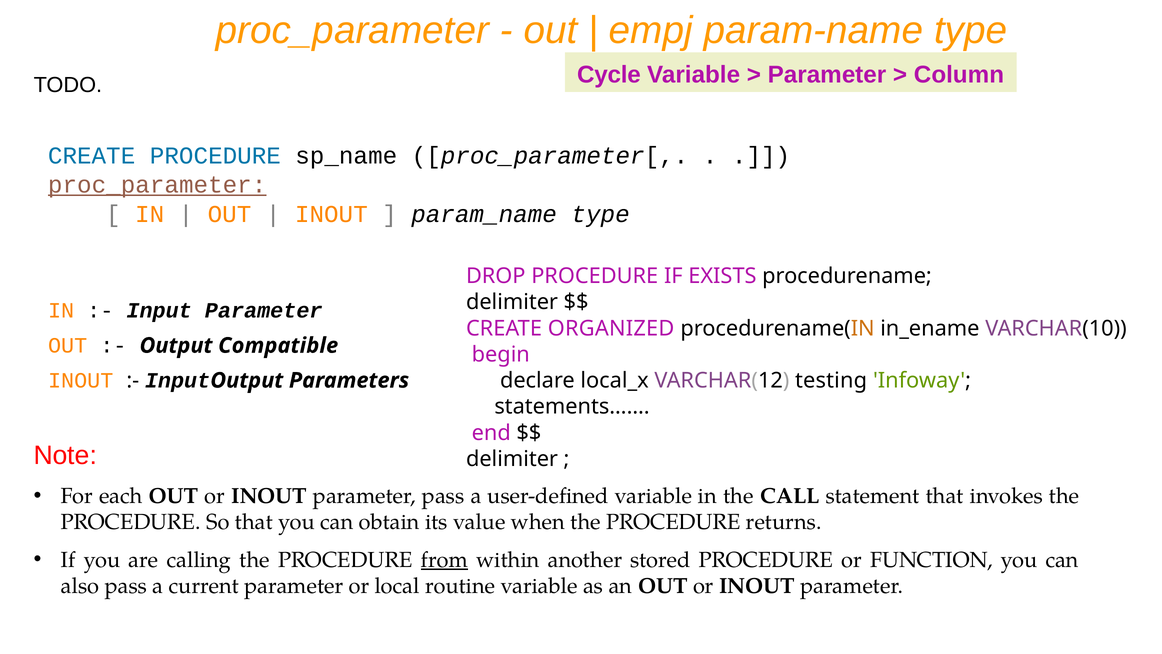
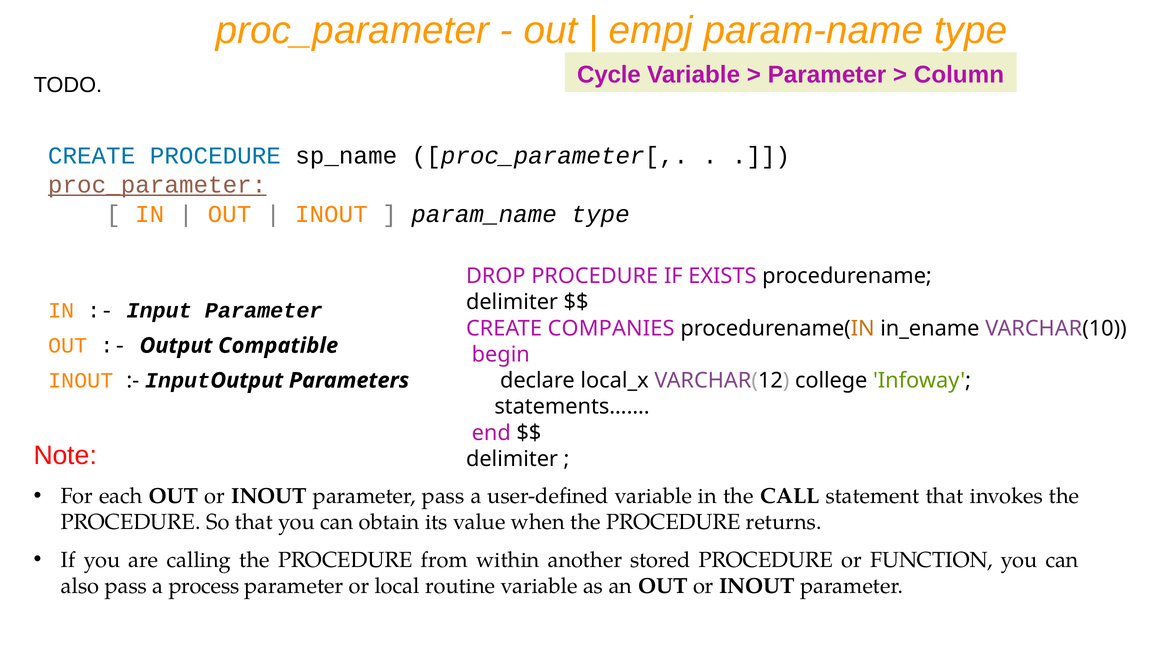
ORGANIZED: ORGANIZED -> COMPANIES (611, 328)
testing: testing -> college (831, 380)
from underline: present -> none (444, 560)
current: current -> process (204, 586)
